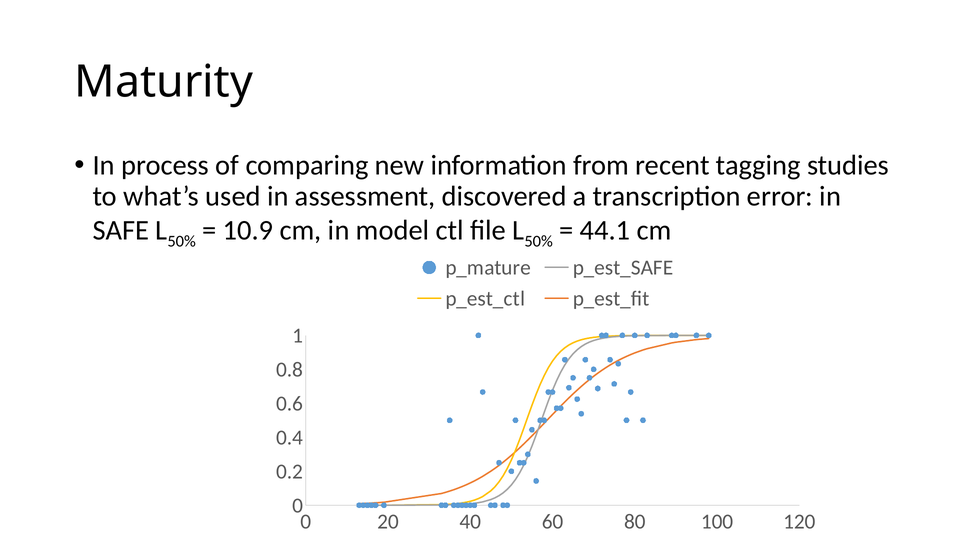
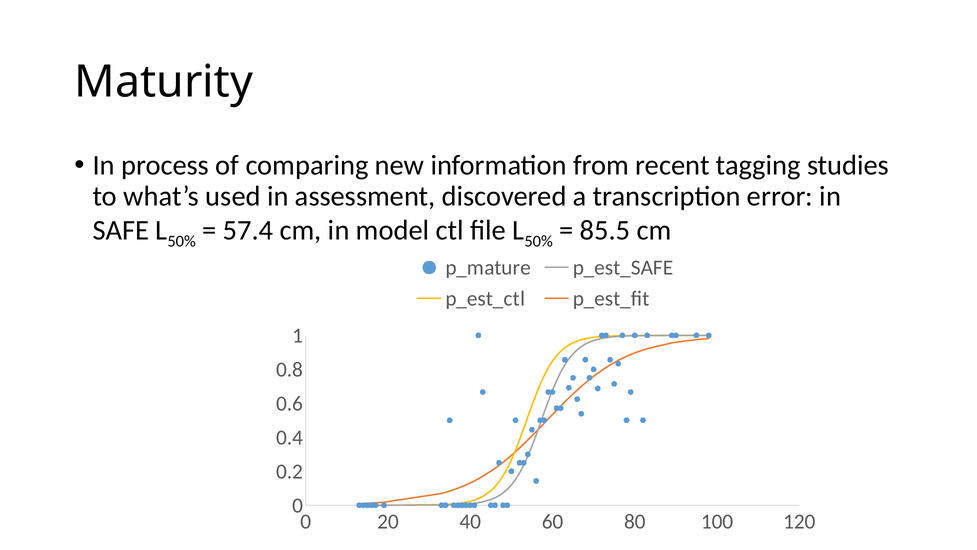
10.9: 10.9 -> 57.4 (248, 230)
44.1: 44.1 -> 85.5 (605, 230)
